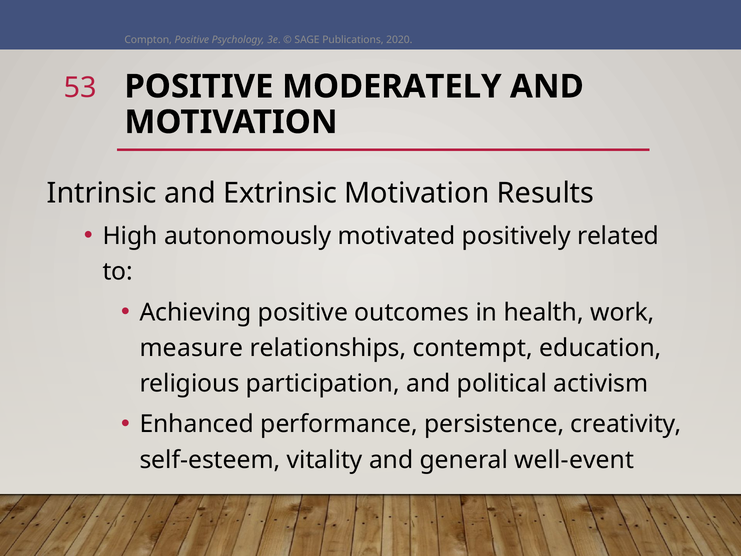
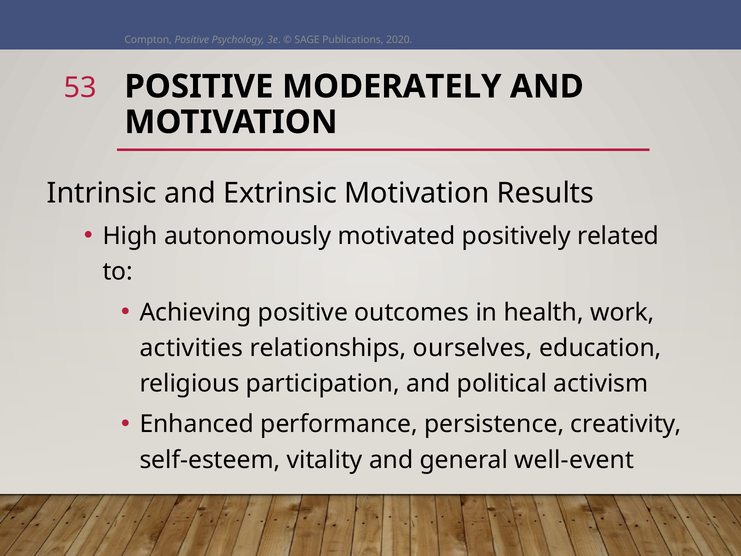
measure: measure -> activities (191, 348)
contempt: contempt -> ourselves (473, 348)
